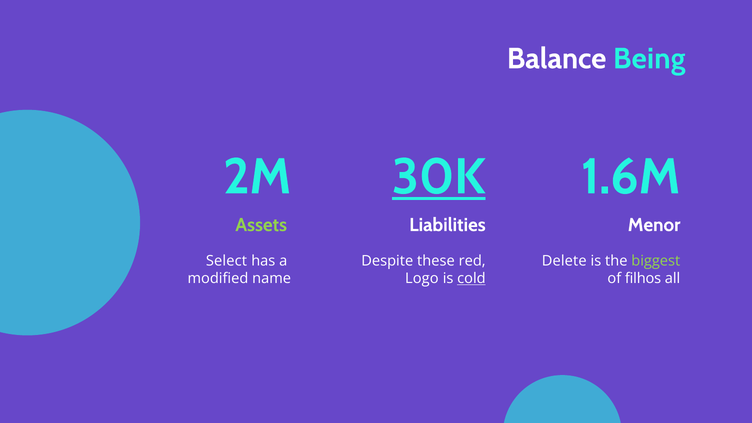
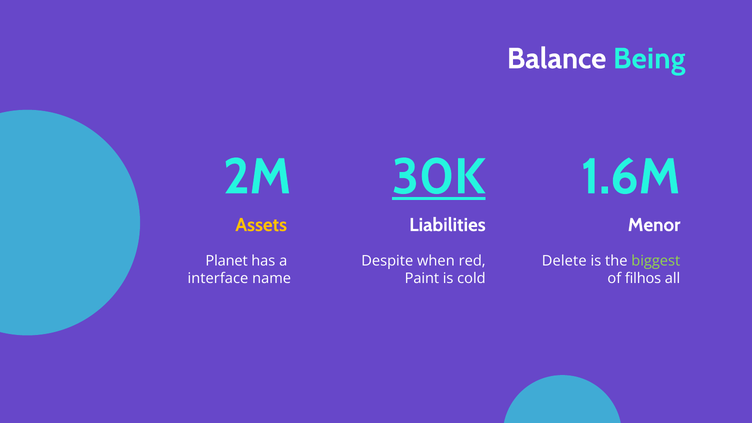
Assets colour: light green -> yellow (261, 225)
Select: Select -> Planet (227, 261)
these: these -> when (436, 261)
modified: modified -> interface (218, 278)
Logo: Logo -> Paint (422, 278)
cold underline: present -> none (471, 278)
